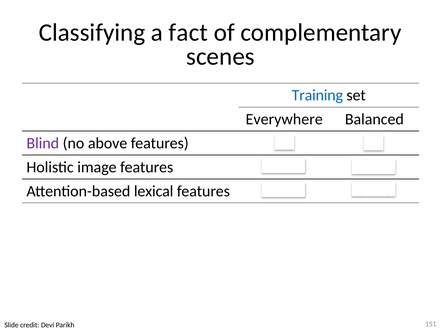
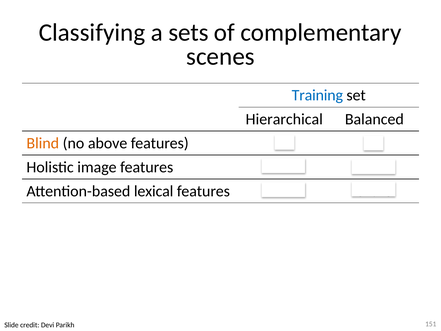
fact: fact -> sets (189, 33)
Everywhere: Everywhere -> Hierarchical (284, 119)
Blind colour: purple -> orange (43, 143)
